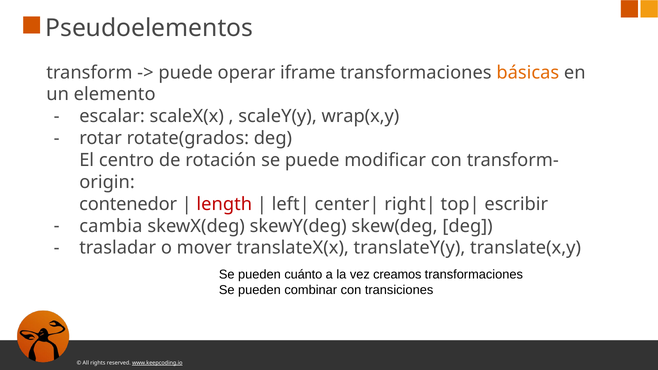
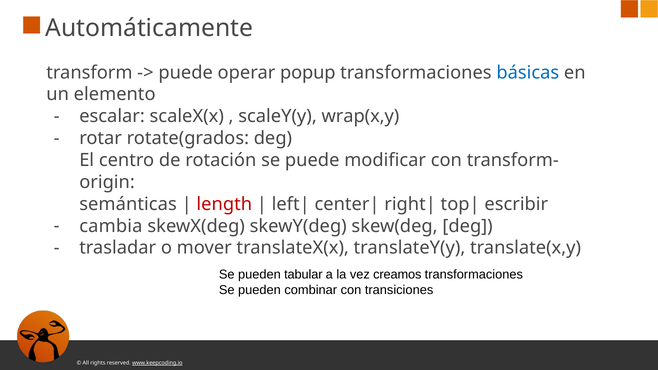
Pseudoelementos: Pseudoelementos -> Automáticamente (149, 28)
iframe: iframe -> popup (308, 73)
básicas colour: orange -> blue (528, 73)
contenedor: contenedor -> semánticas (128, 204)
cuánto: cuánto -> tabular (303, 275)
